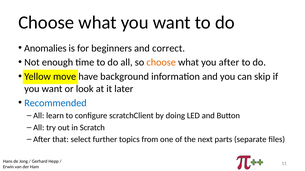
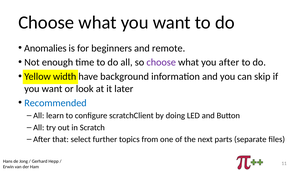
correct: correct -> remote (169, 48)
choose colour: orange -> purple (161, 63)
move: move -> width (65, 77)
